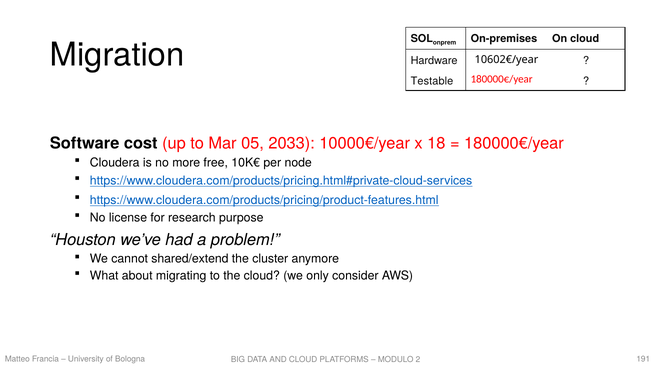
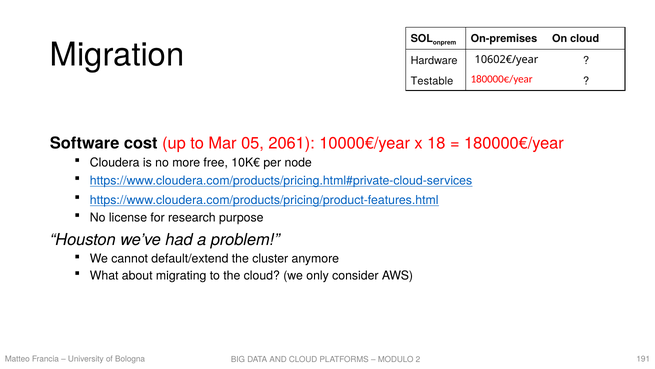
2033: 2033 -> 2061 (292, 143)
shared/extend: shared/extend -> default/extend (190, 259)
